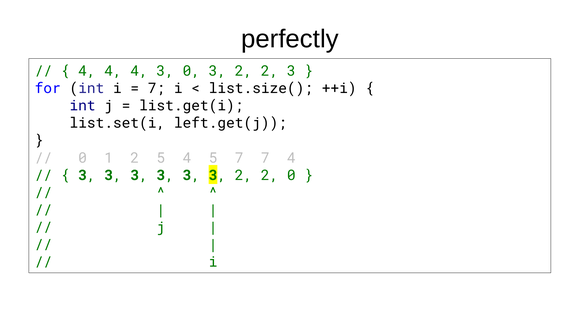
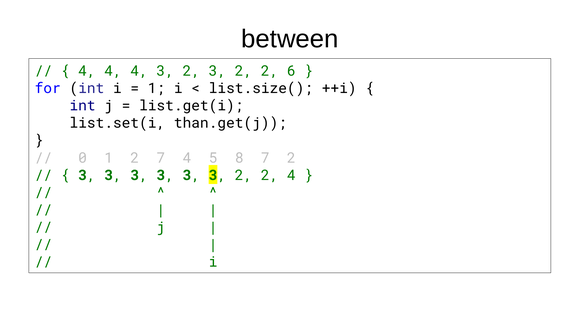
perfectly: perfectly -> between (290, 39)
4 3 0: 0 -> 2 (191, 71)
2 3: 3 -> 6 (291, 71)
7: 7 -> 1 (156, 88)
left.get(j: left.get(j -> than.get(j (230, 123)
2 5: 5 -> 7 (161, 158)
7: 7 -> 8 (239, 158)
7 4: 4 -> 2 (291, 158)
2 0: 0 -> 4 (291, 175)
